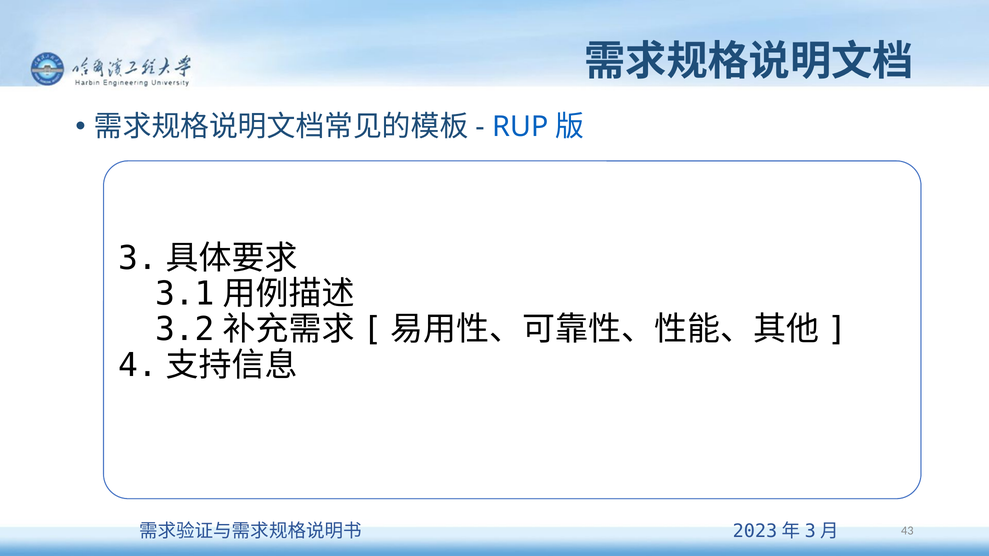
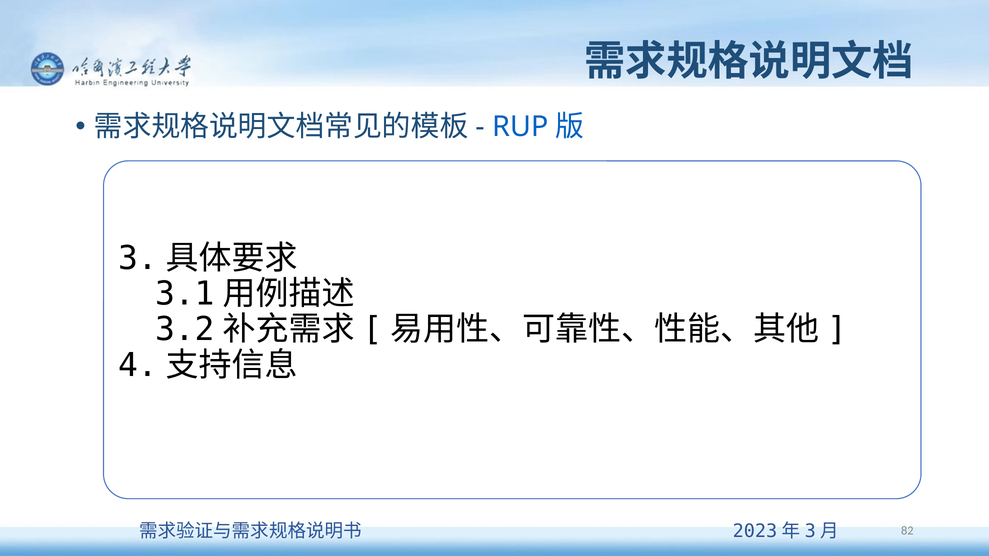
43: 43 -> 82 (907, 531)
